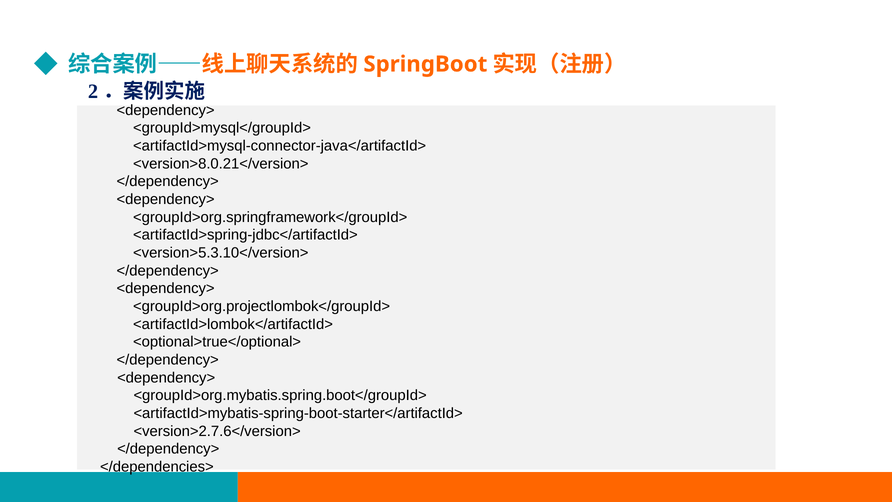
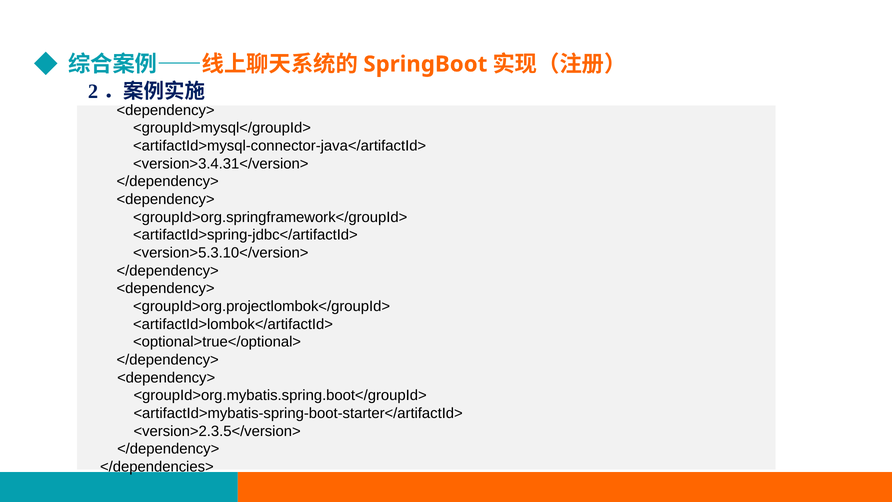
<version>8.0.21</version>: <version>8.0.21</version> -> <version>3.4.31</version> (221, 164)
<version>2.7.6</version>: <version>2.7.6</version> -> <version>2.3.5</version> (217, 431)
